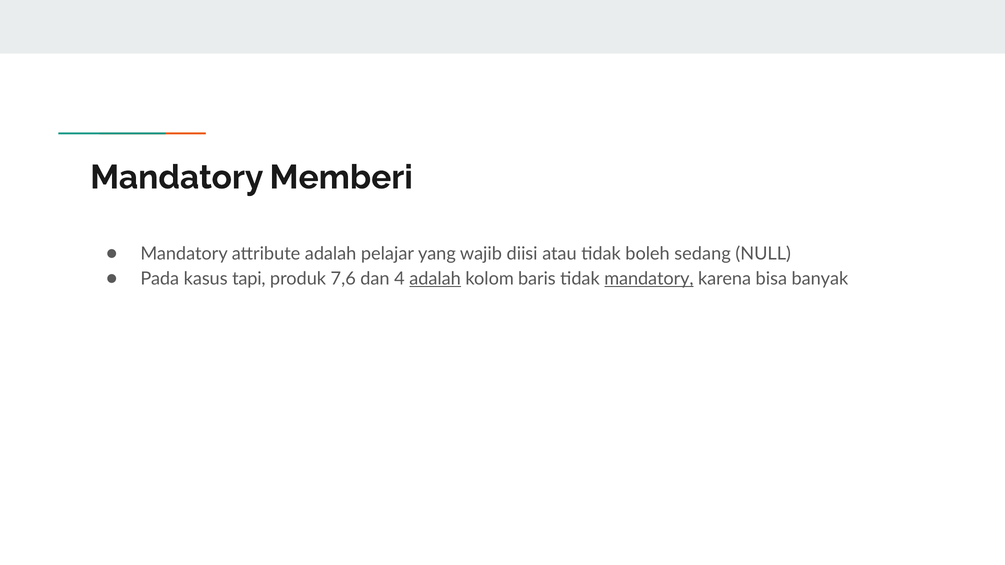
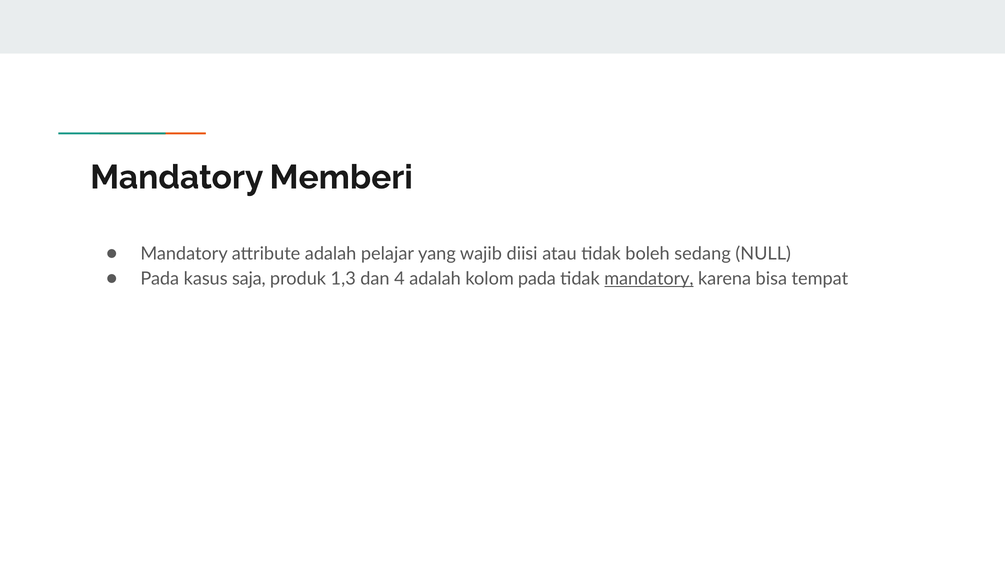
tapi: tapi -> saja (249, 279)
7,6: 7,6 -> 1,3 (343, 279)
adalah underline: present -> none (435, 279)
kolom baris: baris -> pada (537, 279)
banyak: banyak -> tempat (820, 279)
